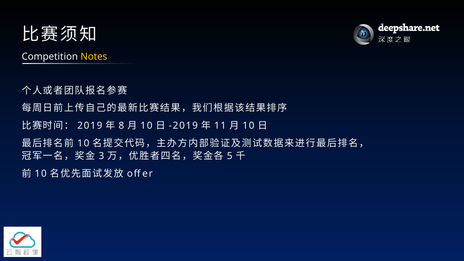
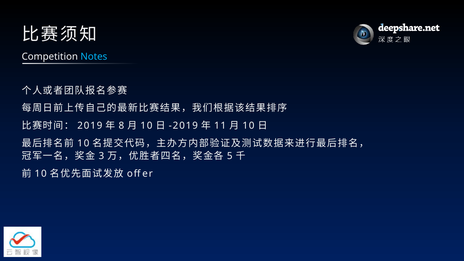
Notes colour: yellow -> light blue (94, 57)
